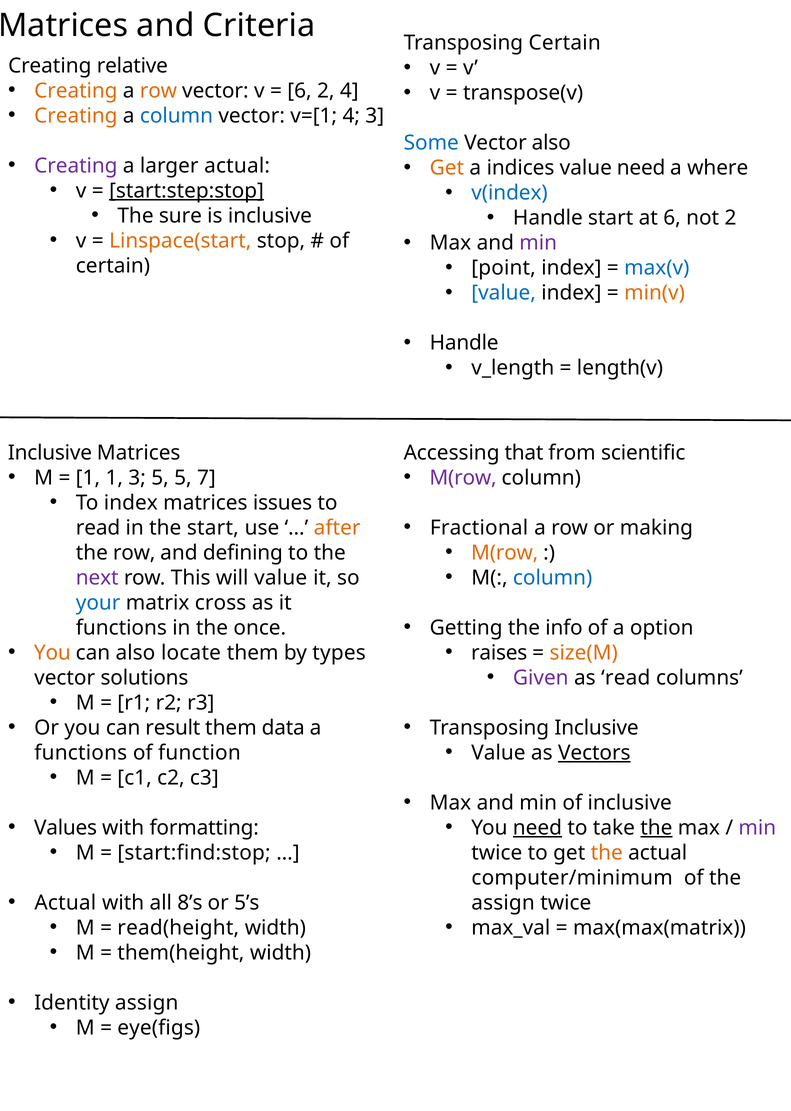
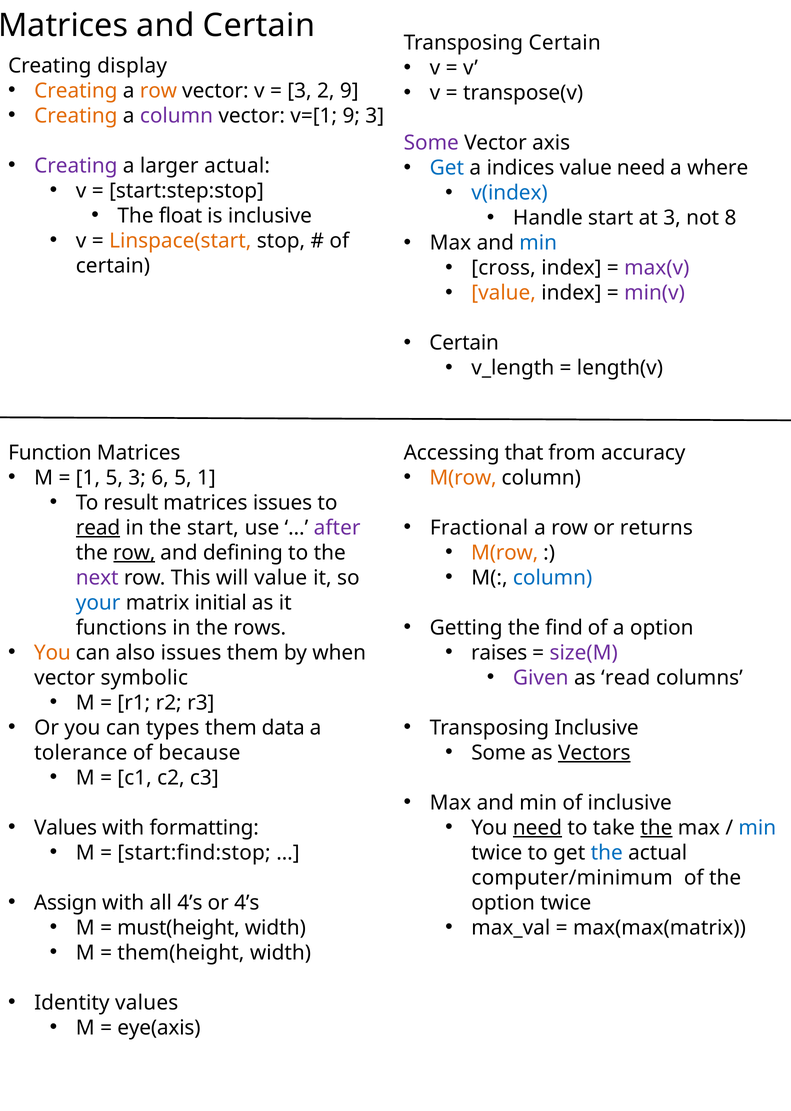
and Criteria: Criteria -> Certain (259, 26)
relative: relative -> display (132, 66)
6: 6 -> 3 (299, 91)
2 4: 4 -> 9 (349, 91)
column colour: blue -> purple (176, 116)
v=[1 4: 4 -> 9 (351, 116)
Some colour: blue -> purple (431, 143)
Vector also: also -> axis (551, 143)
Get colour: orange -> blue (447, 168)
start:step:stop underline: present -> none (187, 191)
sure: sure -> float (180, 216)
at 6: 6 -> 3 (672, 218)
not 2: 2 -> 8 (731, 218)
min colour: purple -> blue (538, 243)
point: point -> cross (504, 268)
max(v colour: blue -> purple (657, 268)
value colour: blue -> orange (504, 293)
min(v colour: orange -> purple (655, 293)
Handle: Handle -> Certain (464, 343)
Inclusive: Inclusive -> Function (50, 452)
scientific: scientific -> accuracy (643, 452)
1 1: 1 -> 5 (114, 477)
3 5: 5 -> 6 (160, 477)
5 7: 7 -> 1 (206, 477)
M(row colour: purple -> orange (463, 477)
To index: index -> result (131, 502)
making: making -> returns (656, 527)
read underline: none -> present (98, 527)
after colour: orange -> purple (337, 527)
row underline: none -> present (134, 552)
cross: cross -> initial (221, 602)
info: info -> find (564, 627)
once: once -> rows (260, 627)
also locate: locate -> issues (191, 652)
types: types -> when (339, 652)
size(M colour: orange -> purple (584, 652)
solutions: solutions -> symbolic (144, 677)
result: result -> types (173, 727)
Value: Value -> Some (499, 752)
functions: functions -> tolerance (81, 752)
function: function -> because (199, 752)
min colour: purple -> blue (757, 827)
the colour: orange -> blue (607, 852)
Actual: Actual -> Assign (66, 902)
all 8’s: 8’s -> 4’s (190, 902)
or 5’s: 5’s -> 4’s (247, 902)
assign: assign -> option (503, 902)
read(height: read(height -> must(height (178, 927)
Identity assign: assign -> values (147, 1002)
eye(figs: eye(figs -> eye(axis (159, 1027)
